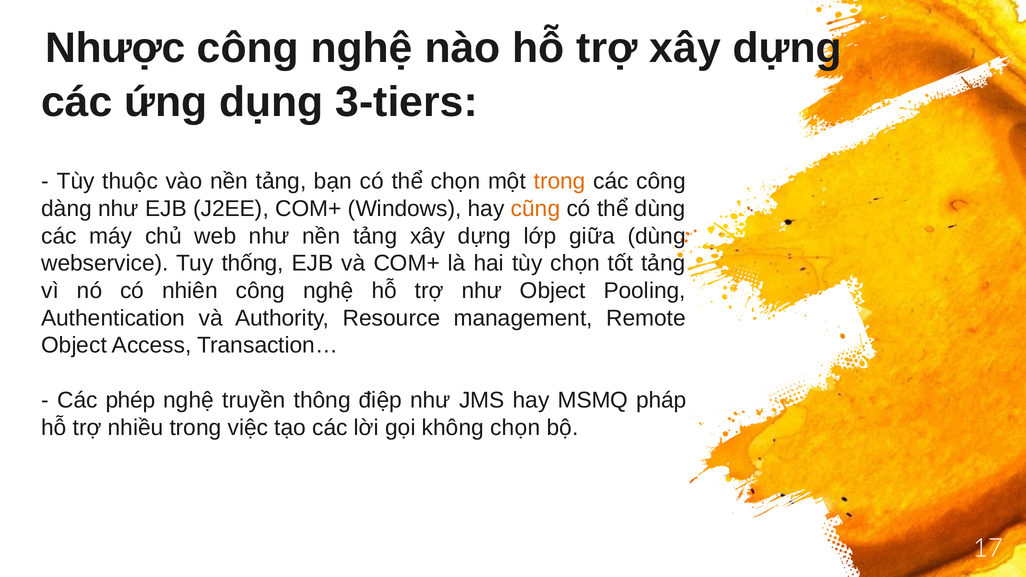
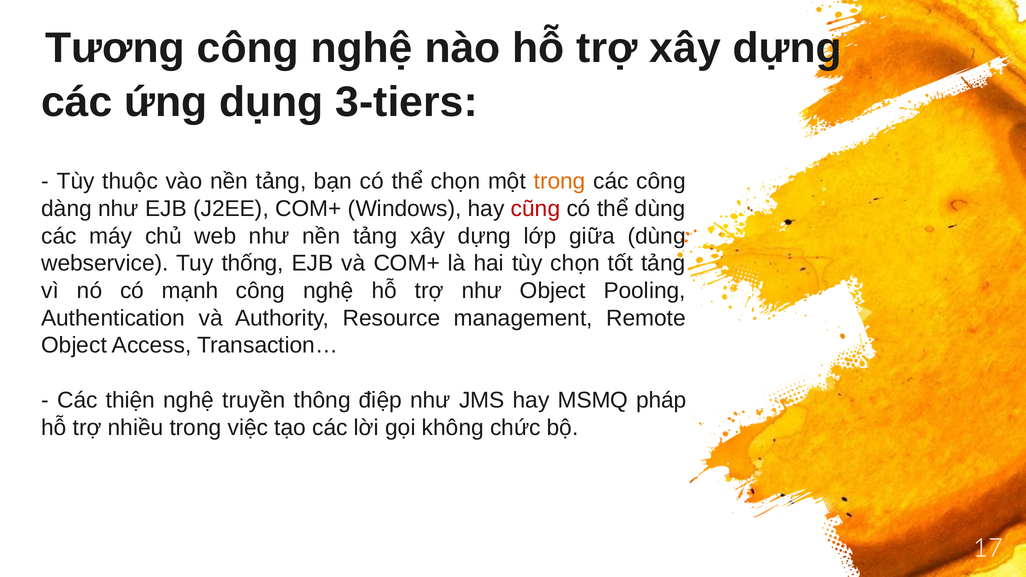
Nhược: Nhược -> Tương (115, 48)
cũng colour: orange -> red (536, 209)
nhiên: nhiên -> mạnh (190, 291)
phép: phép -> thiện (130, 400)
không chọn: chọn -> chức (515, 428)
